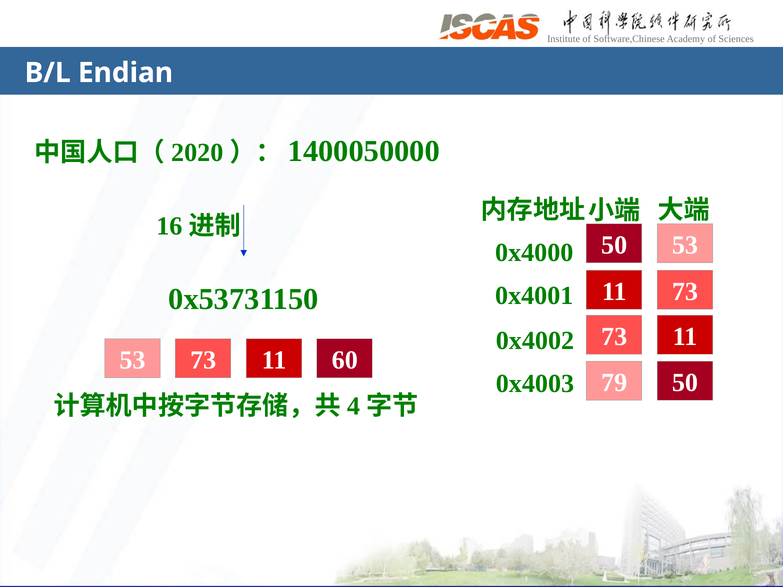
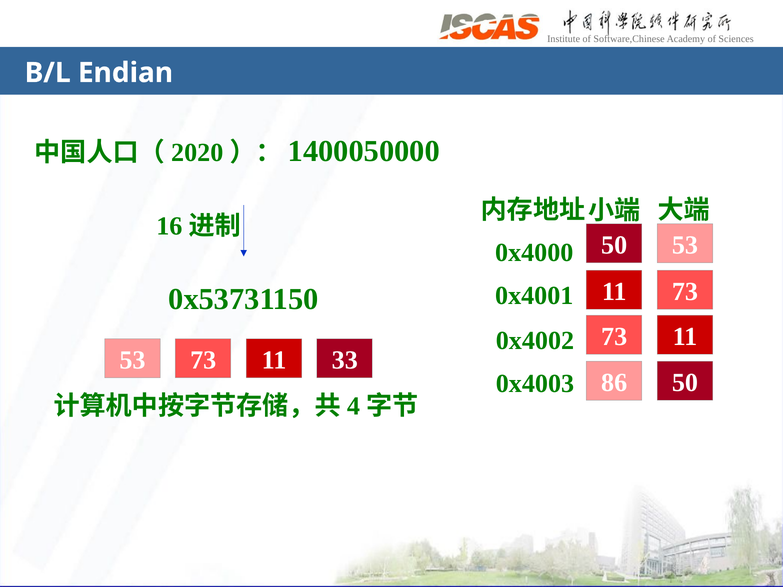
60: 60 -> 33 (345, 360)
79: 79 -> 86 (614, 383)
